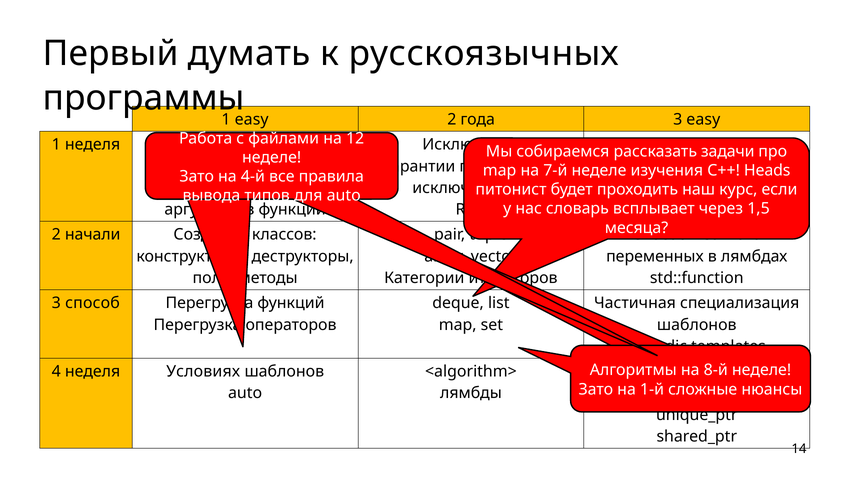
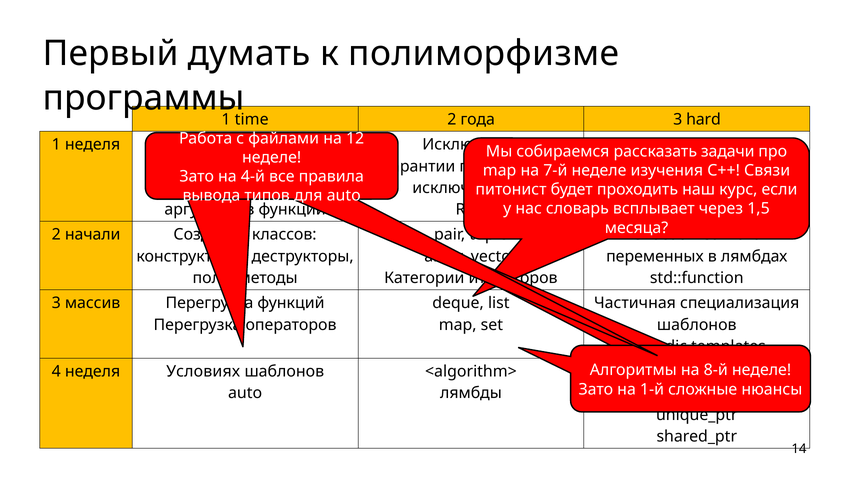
русскоязычных: русскоязычных -> полиморфизме (484, 54)
easy: easy -> time (252, 120)
3 easy: easy -> hard (703, 120)
Heads: Heads -> Связи (767, 170)
способ: способ -> массив (93, 303)
